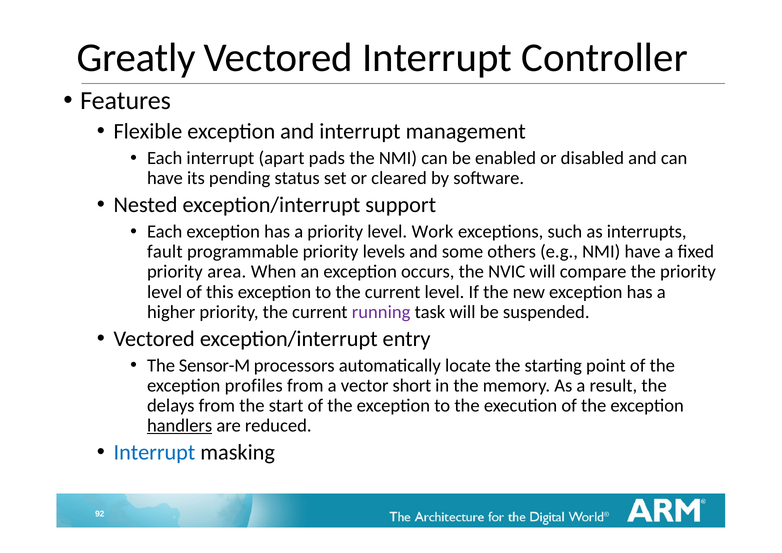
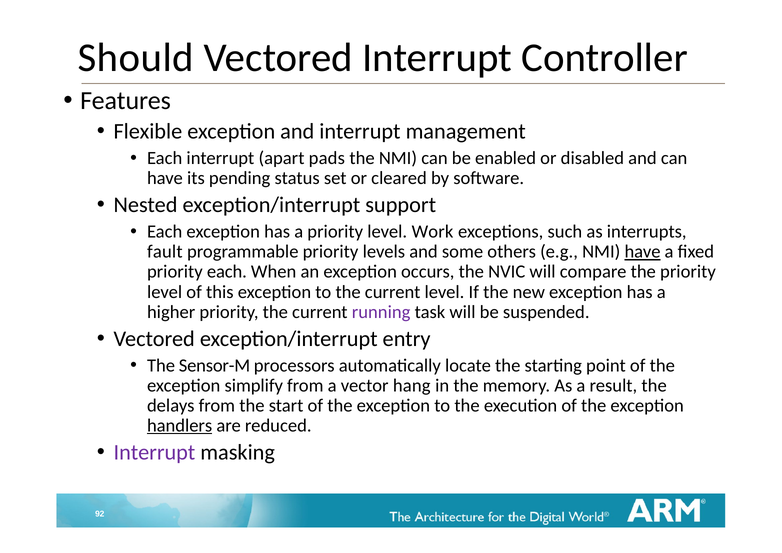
Greatly: Greatly -> Should (136, 58)
have underline: none -> present (643, 252)
priority area: area -> each (227, 272)
profiles: profiles -> simplify (254, 385)
short: short -> hang (412, 385)
Interrupt colour: blue -> purple (154, 452)
